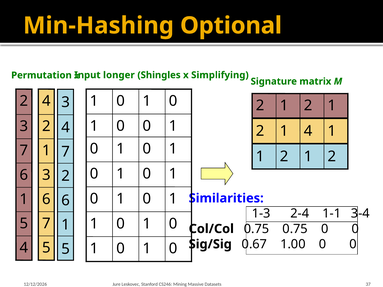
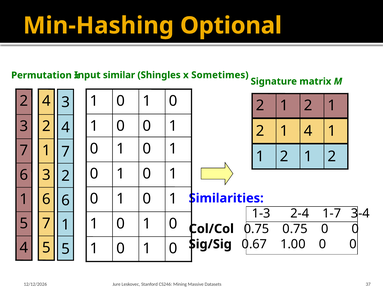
longer: longer -> similar (119, 75)
Simplifying: Simplifying -> Sometimes (220, 75)
1-1: 1-1 -> 1-7 (332, 214)
